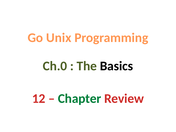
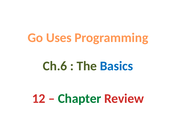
Unix: Unix -> Uses (59, 38)
Ch.0: Ch.0 -> Ch.6 (55, 66)
Basics colour: black -> blue (116, 66)
